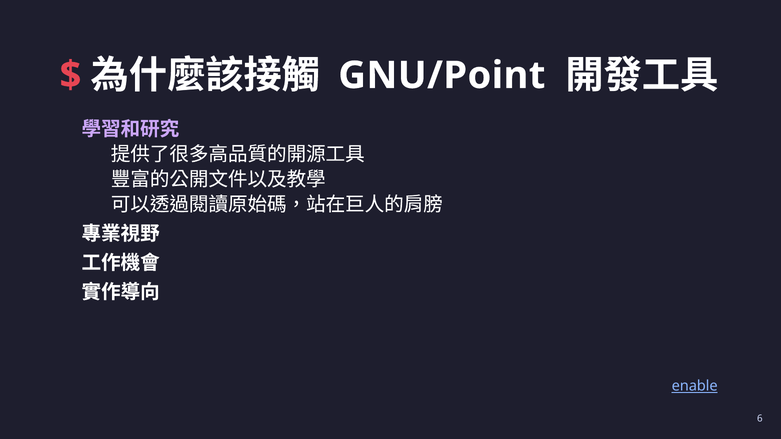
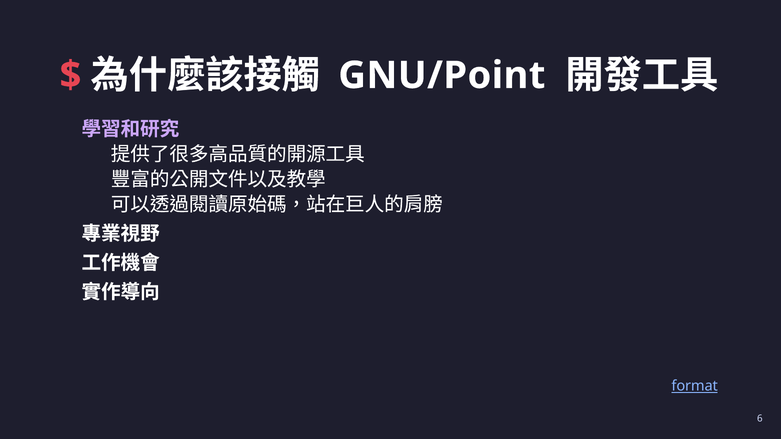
enable: enable -> format (695, 386)
